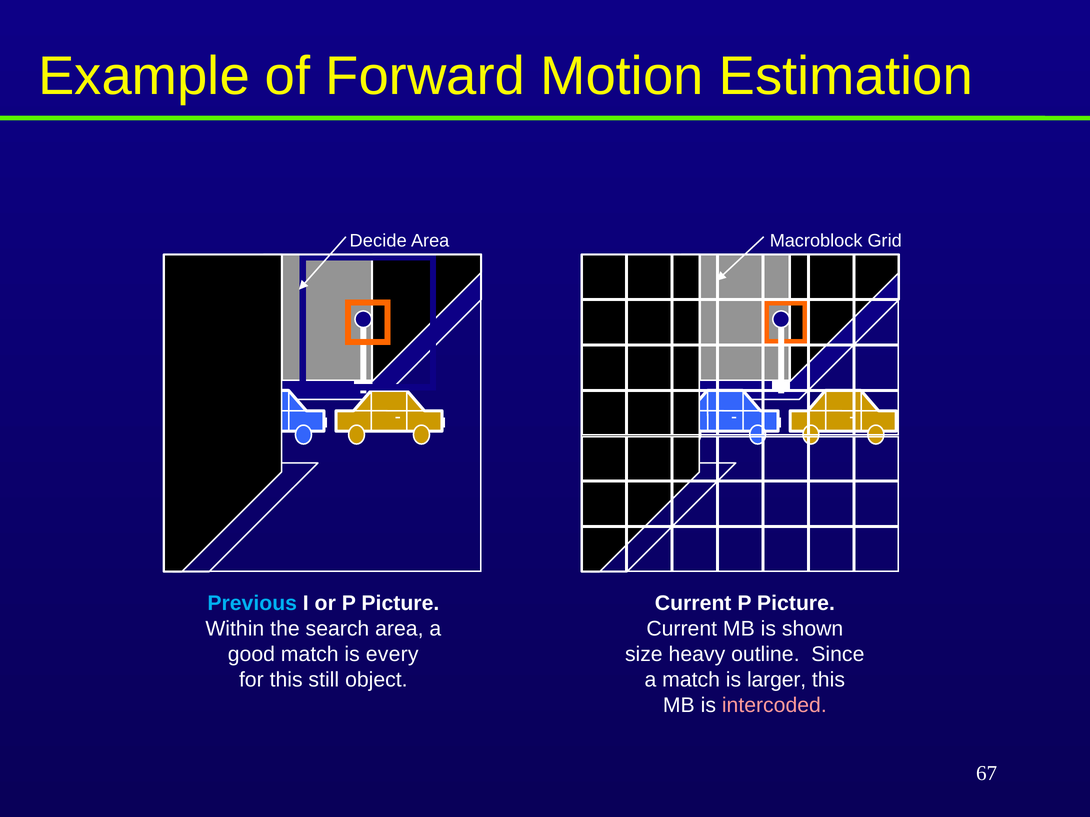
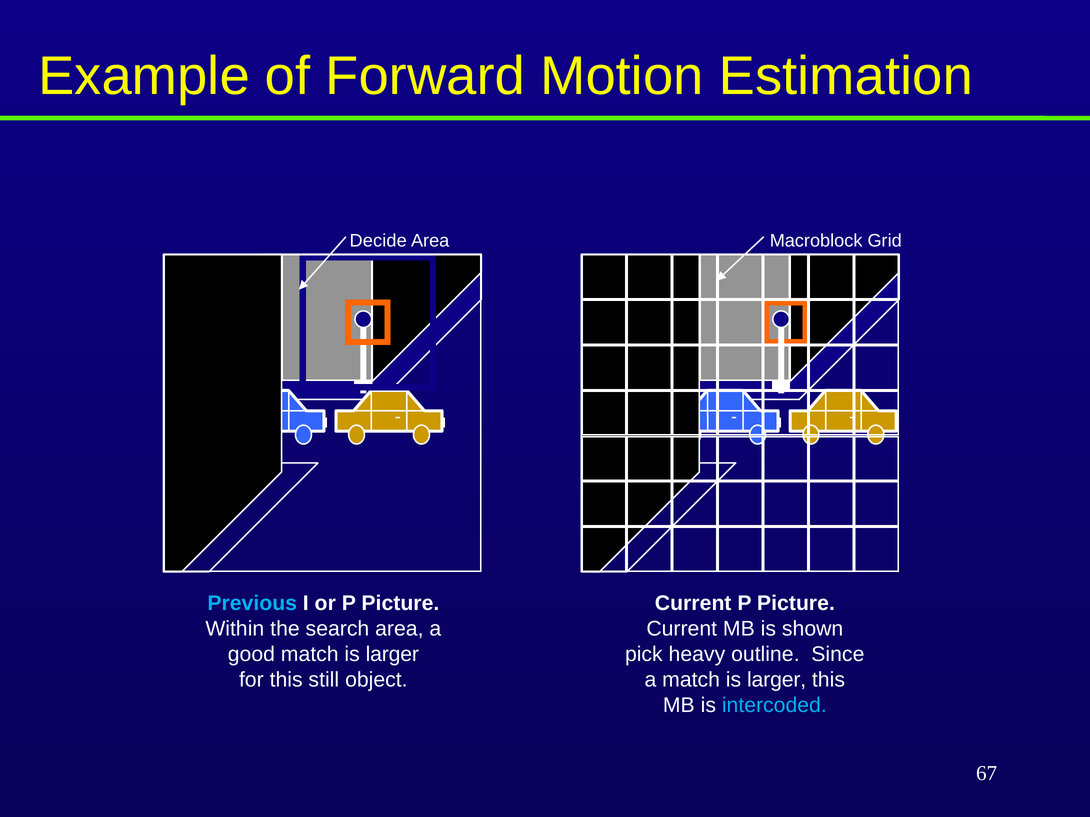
good match is every: every -> larger (392, 655)
size: size -> pick (644, 655)
intercoded colour: pink -> light blue (774, 705)
